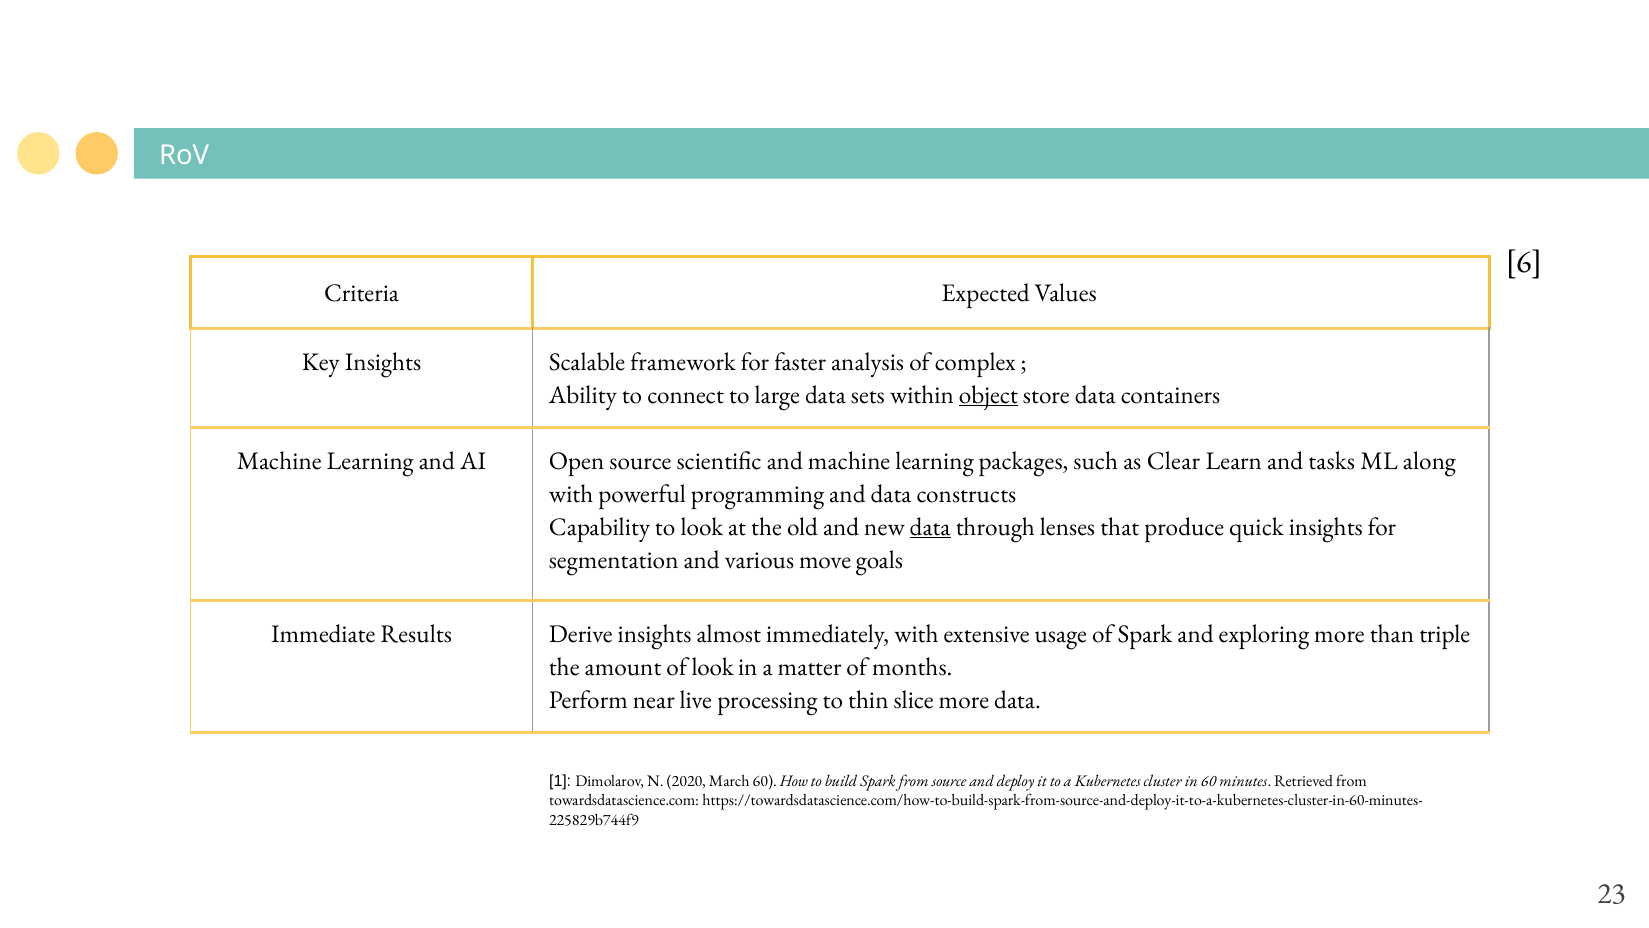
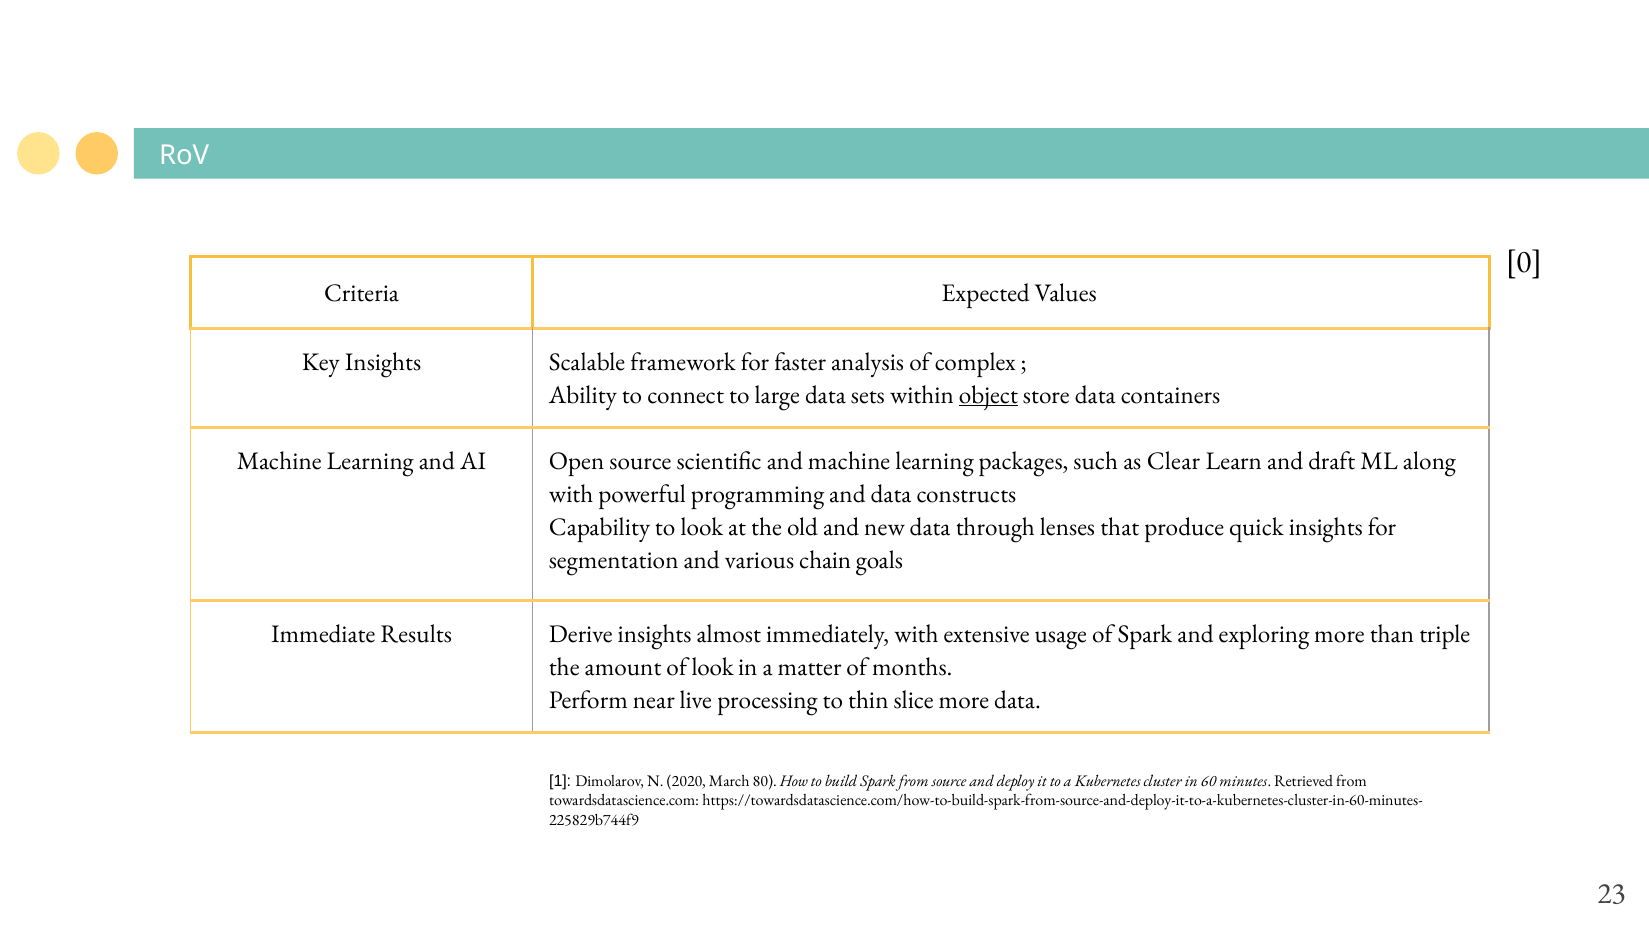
6: 6 -> 0 (1524, 262)
tasks: tasks -> draft (1332, 461)
data underline: present -> none (930, 527)
move: move -> chain (825, 559)
March 60: 60 -> 80 (765, 781)
